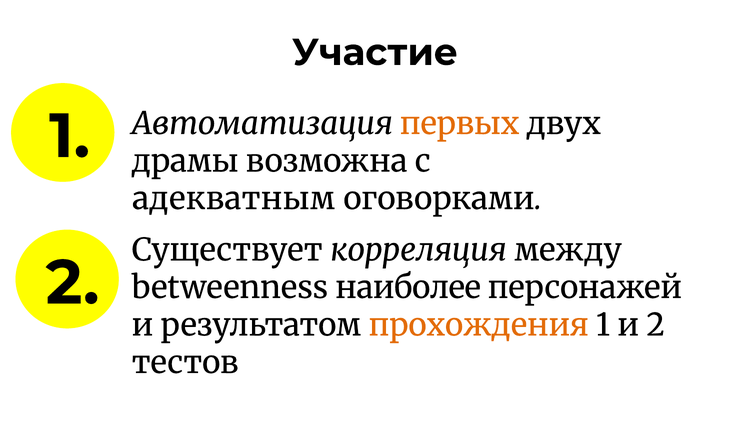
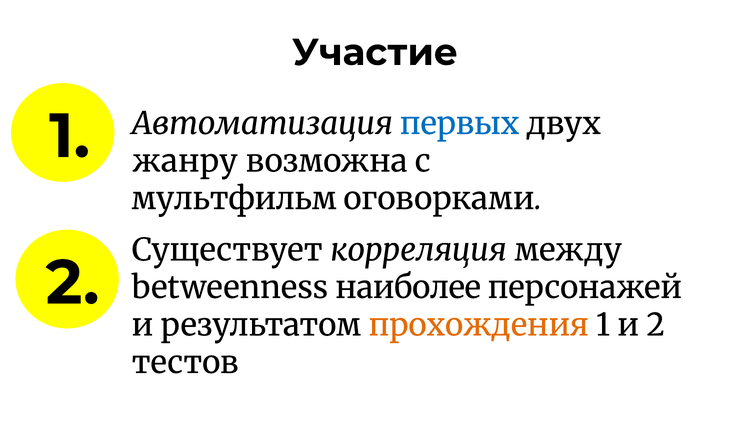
первых colour: orange -> blue (460, 124)
драмы: драмы -> жанру (185, 161)
адекватным: адекватным -> мультфильм (234, 199)
